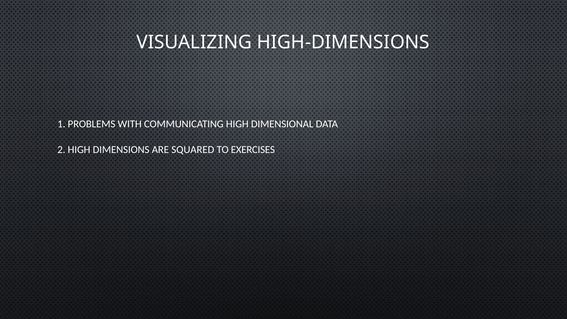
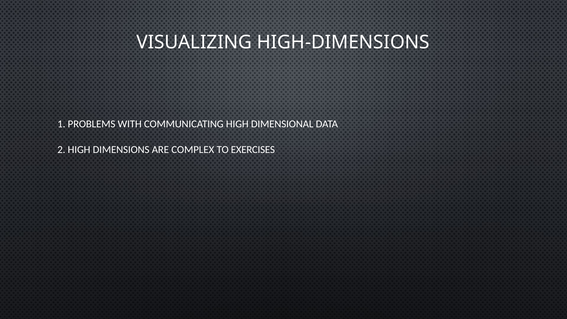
SQUARED: SQUARED -> COMPLEX (193, 149)
